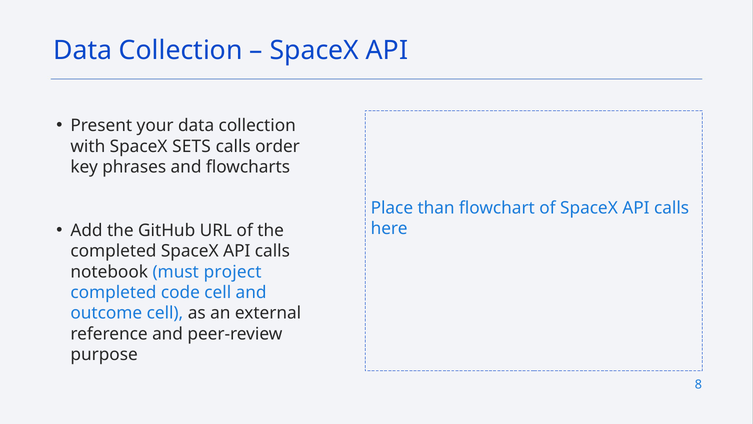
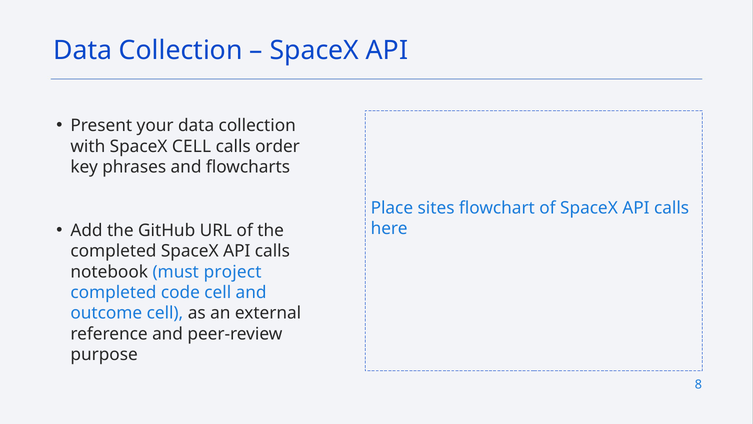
SpaceX SETS: SETS -> CELL (192, 146)
than: than -> sites (436, 208)
